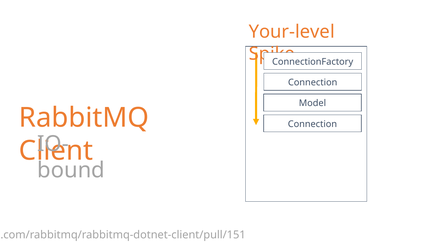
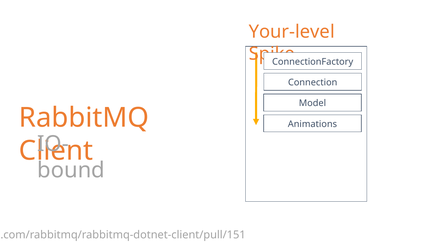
Connection: Connection -> Animations (312, 124)
